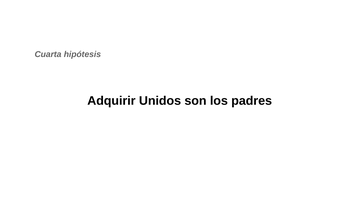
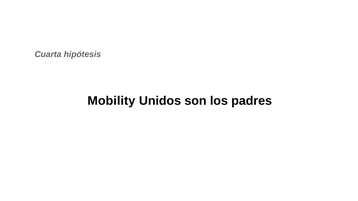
Adquirir: Adquirir -> Mobility (111, 101)
